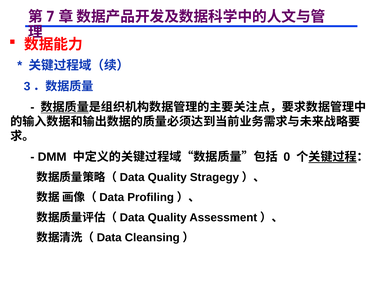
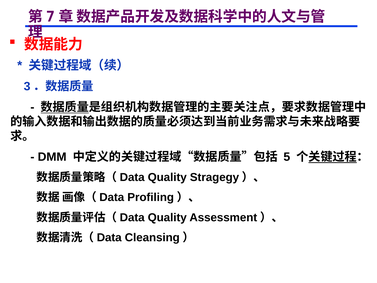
0: 0 -> 5 (287, 157)
